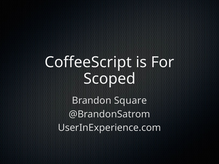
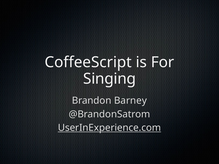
Scoped: Scoped -> Singing (110, 79)
Square: Square -> Barney (130, 101)
UserInExperience.com underline: none -> present (109, 128)
